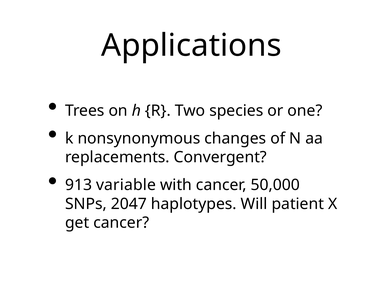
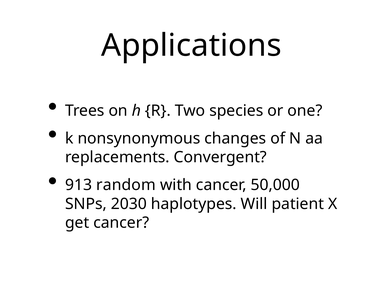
variable: variable -> random (126, 185)
2047: 2047 -> 2030 (129, 204)
